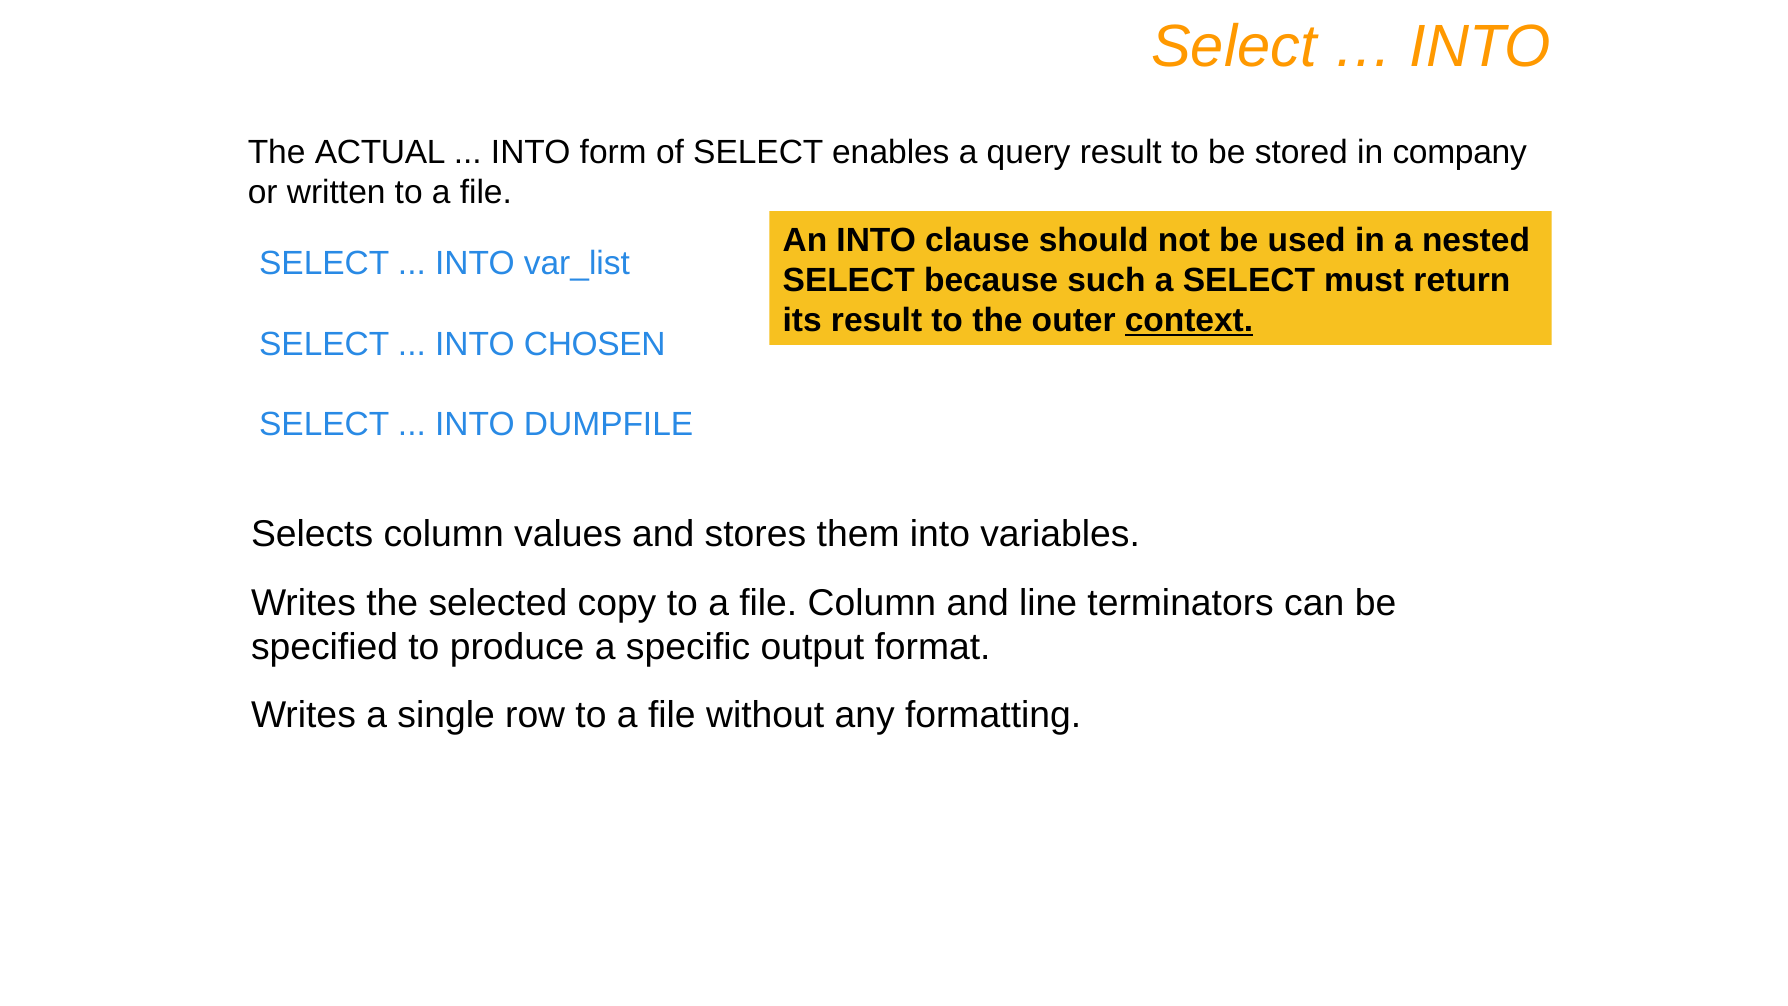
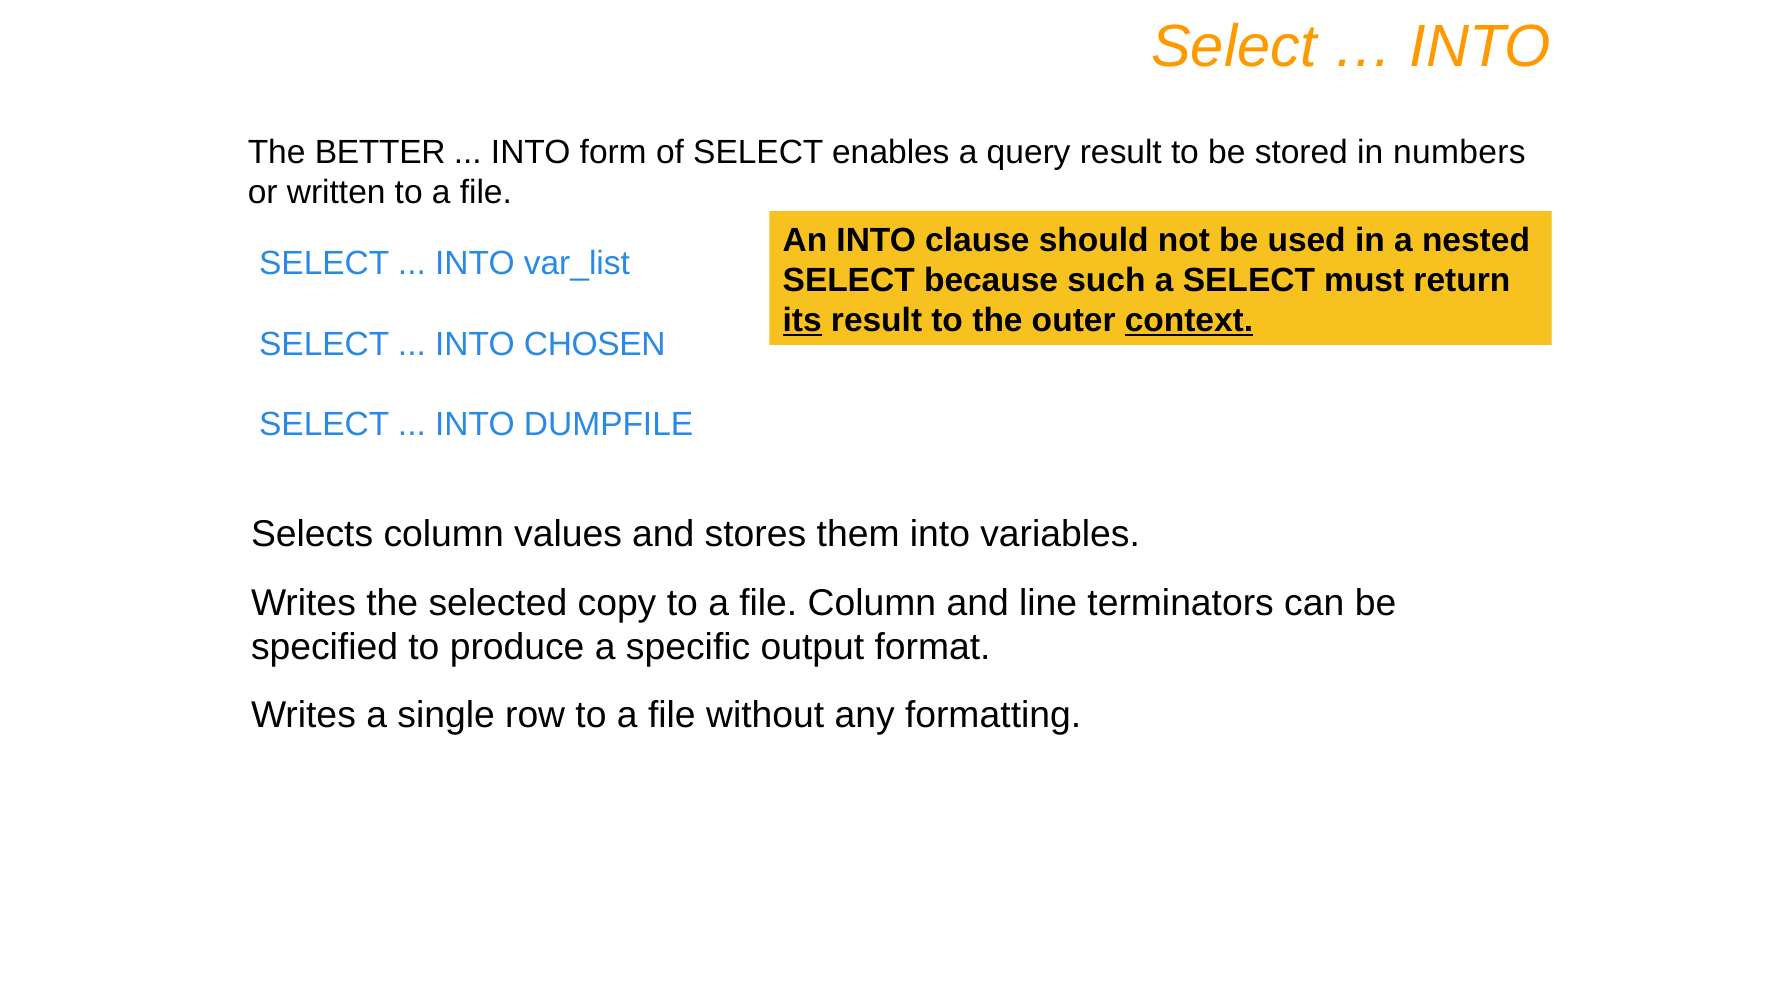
ACTUAL: ACTUAL -> BETTER (380, 152)
company: company -> numbers (1459, 152)
its underline: none -> present (802, 320)
